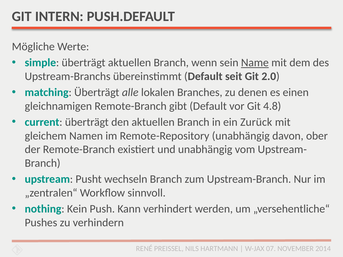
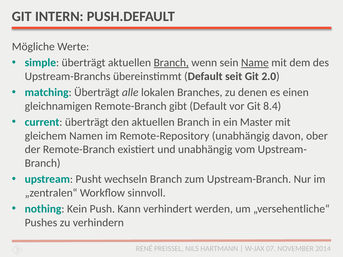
Branch underline: none -> present (171, 63)
4.8: 4.8 -> 8.4 (272, 106)
Zurück: Zurück -> Master (256, 122)
